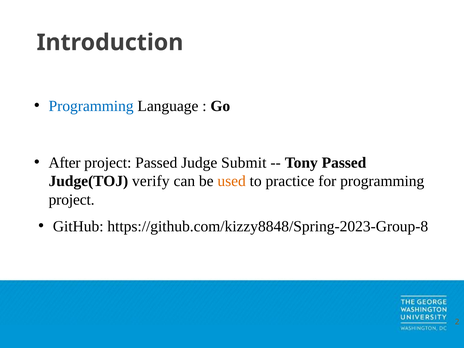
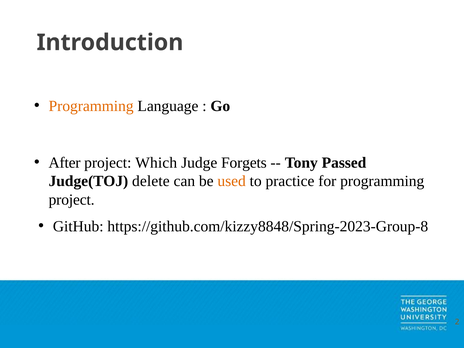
Programming colour: blue -> orange (91, 106)
project Passed: Passed -> Which (156, 163)
Submit: Submit -> Forgets (244, 163)
verify: verify -> delete (151, 181)
